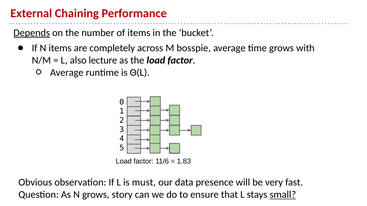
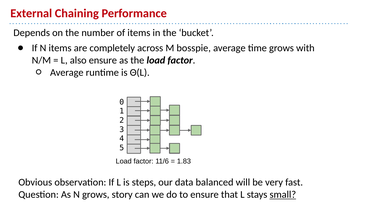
Depends underline: present -> none (32, 33)
also lecture: lecture -> ensure (103, 60)
must: must -> steps (144, 183)
presence: presence -> balanced (215, 183)
